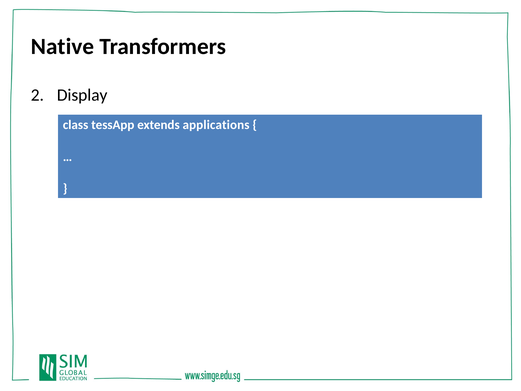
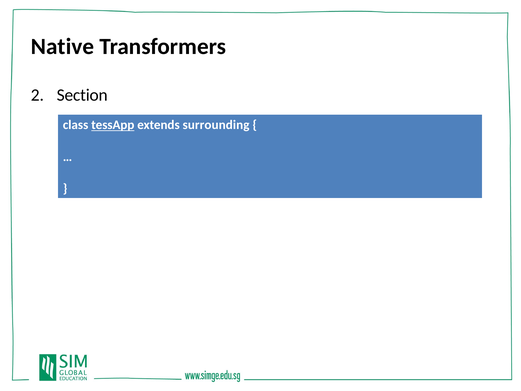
Display: Display -> Section (82, 95)
tessApp underline: none -> present (113, 125)
applications: applications -> surrounding (216, 125)
